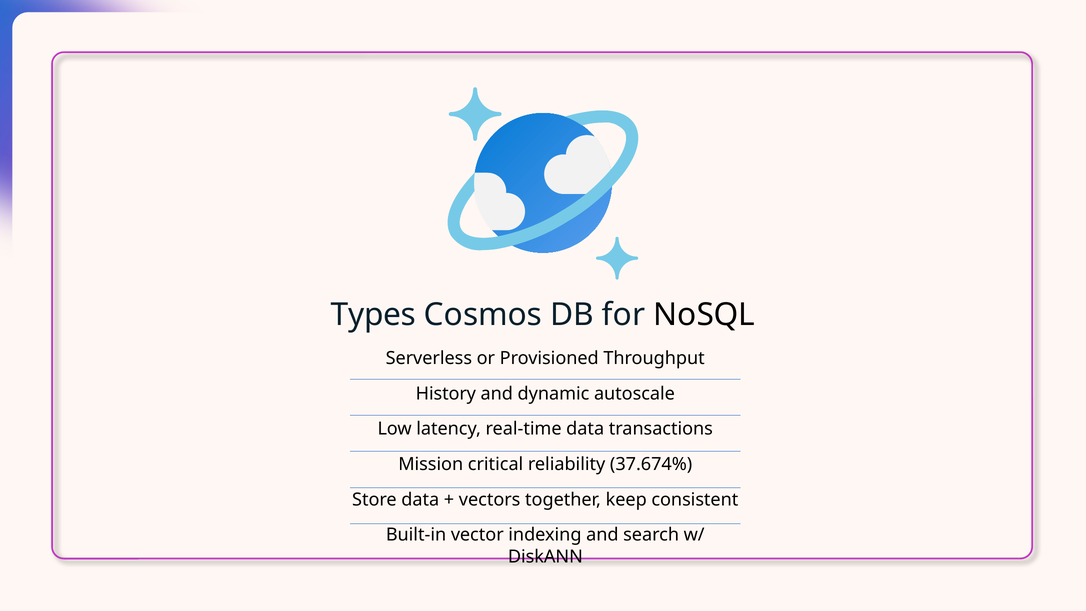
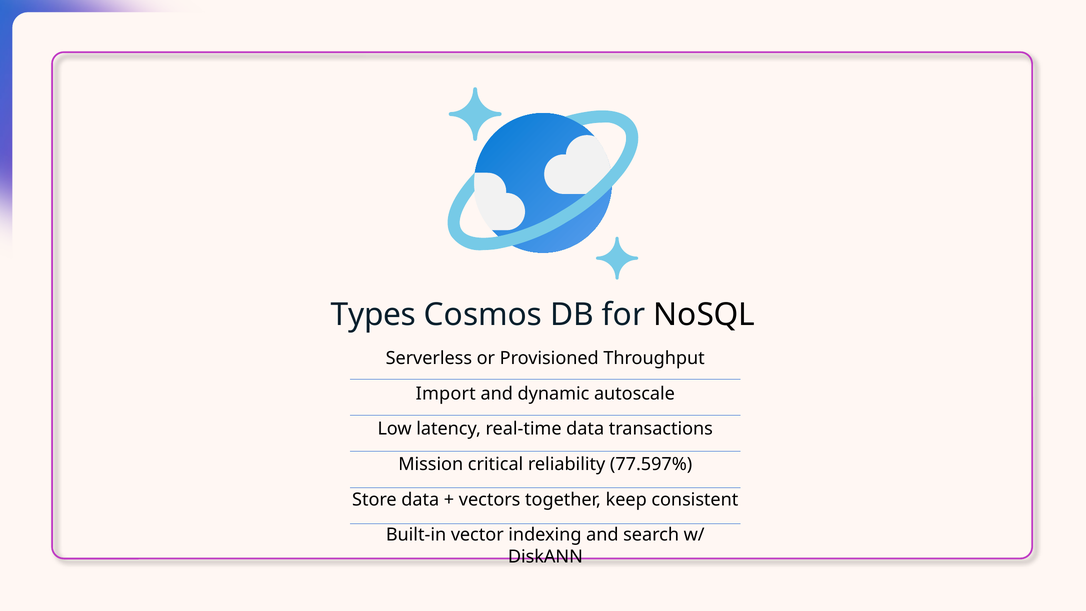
History: History -> Import (446, 394)
37.674%: 37.674% -> 77.597% (651, 464)
